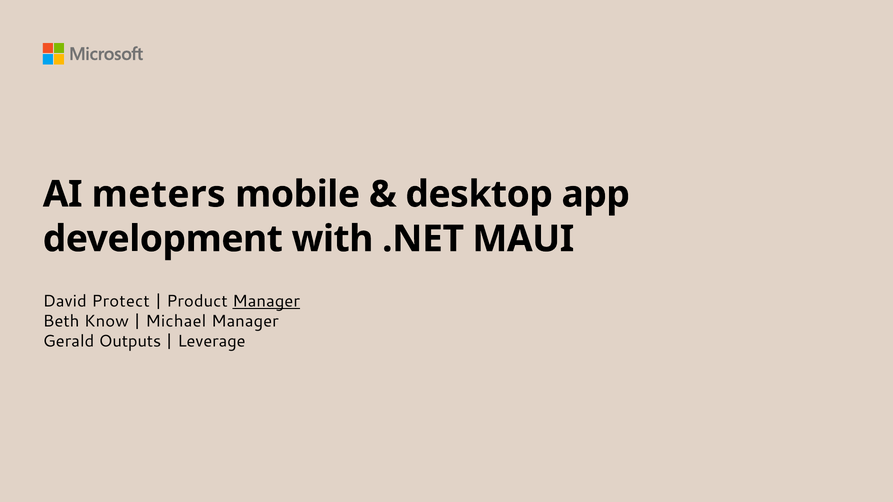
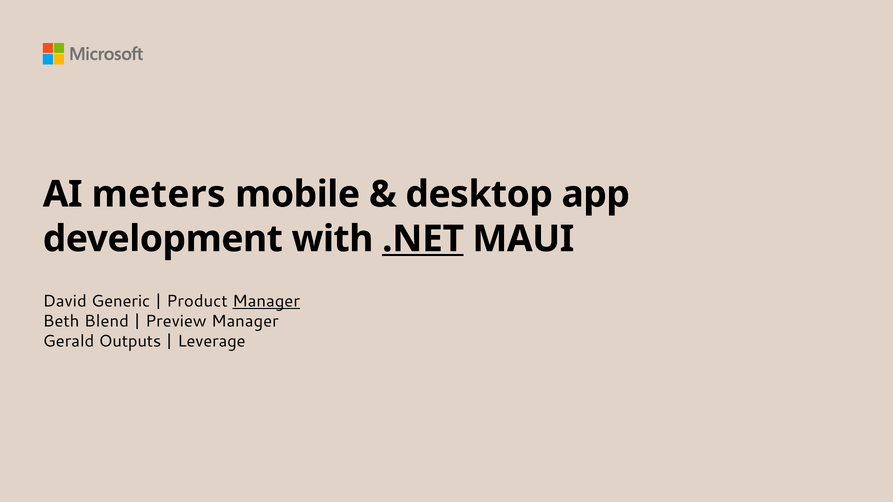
.NET underline: none -> present (423, 239)
Protect: Protect -> Generic (121, 301)
Know: Know -> Blend (106, 322)
Michael: Michael -> Preview (176, 322)
